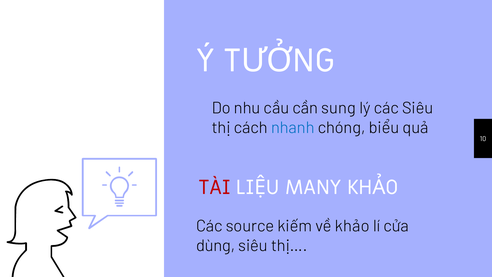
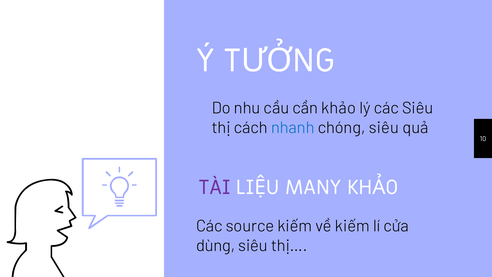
sung: sung -> khảo (339, 108)
chóng biểu: biểu -> siêu (384, 128)
TÀI colour: red -> purple (215, 187)
về khảo: khảo -> kiếm (352, 226)
